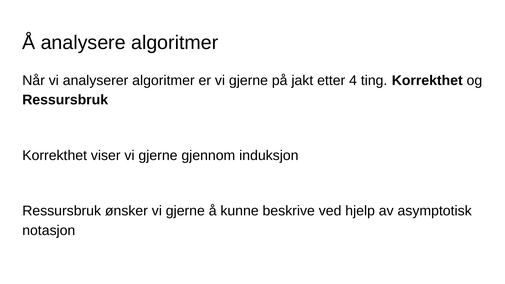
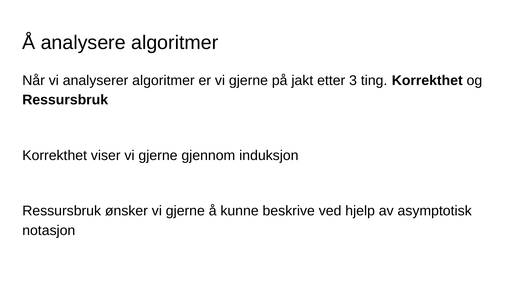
4: 4 -> 3 (353, 81)
